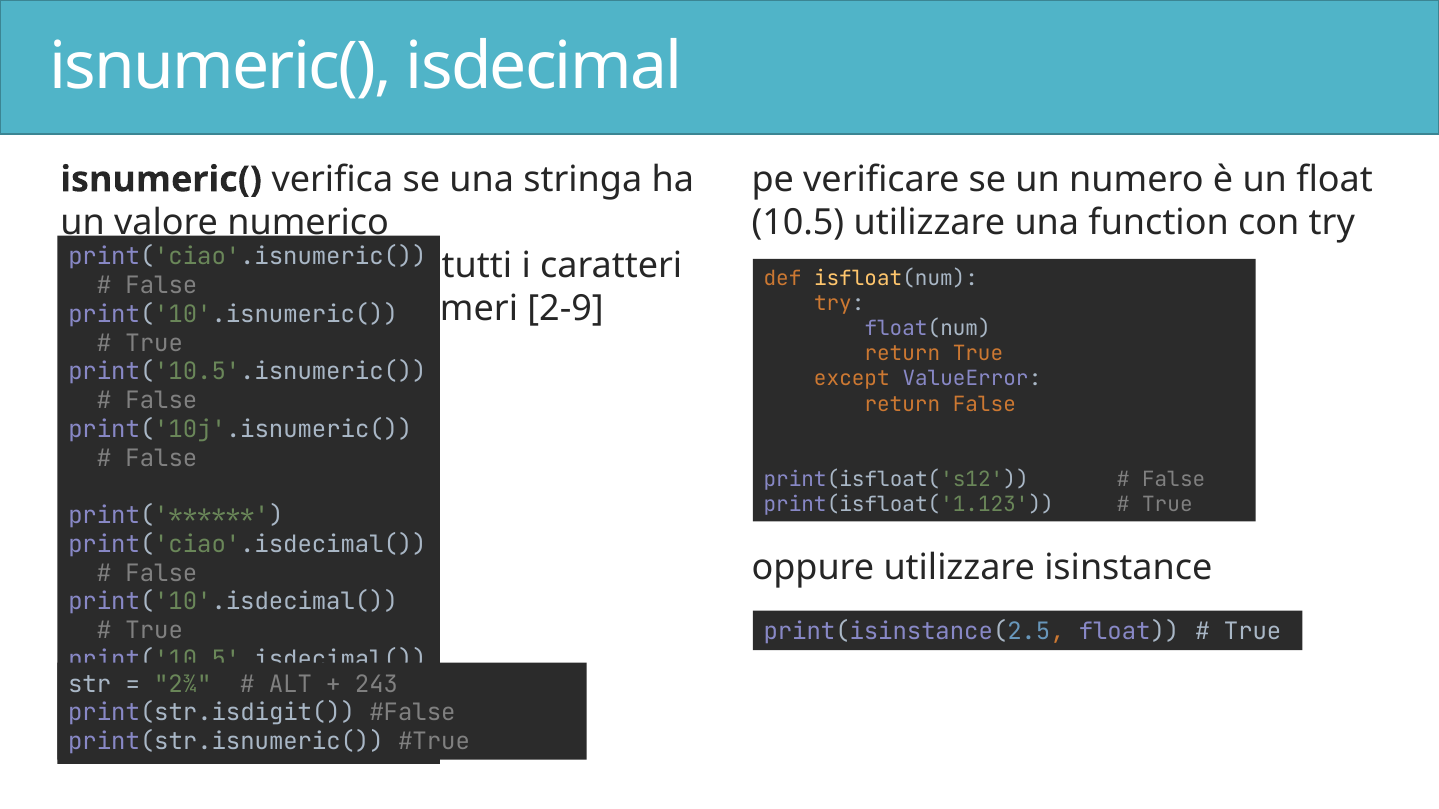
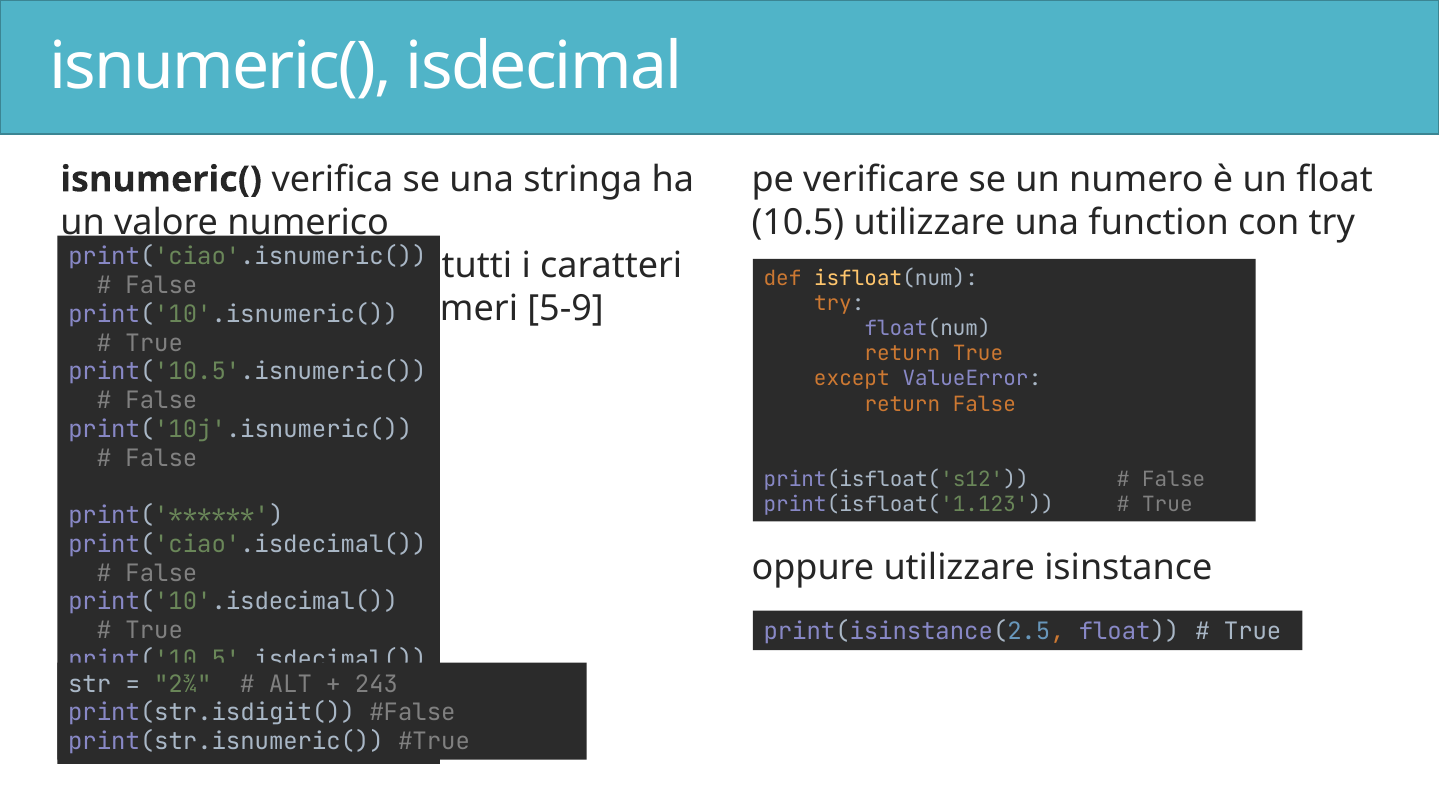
2-9: 2-9 -> 5-9 (566, 309)
